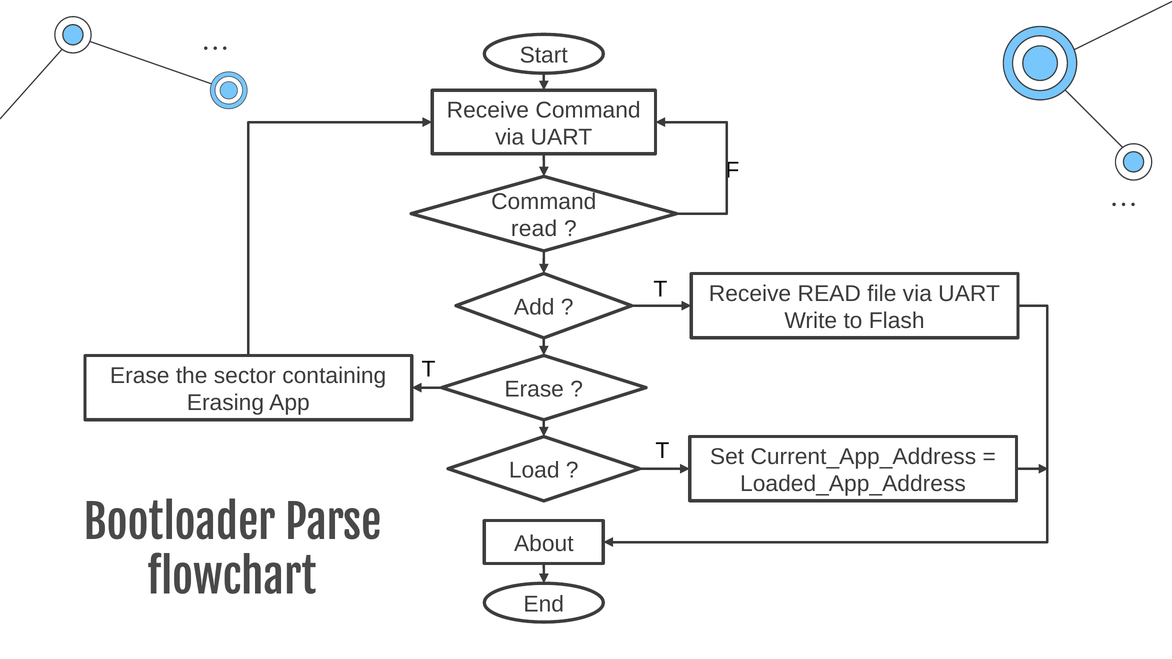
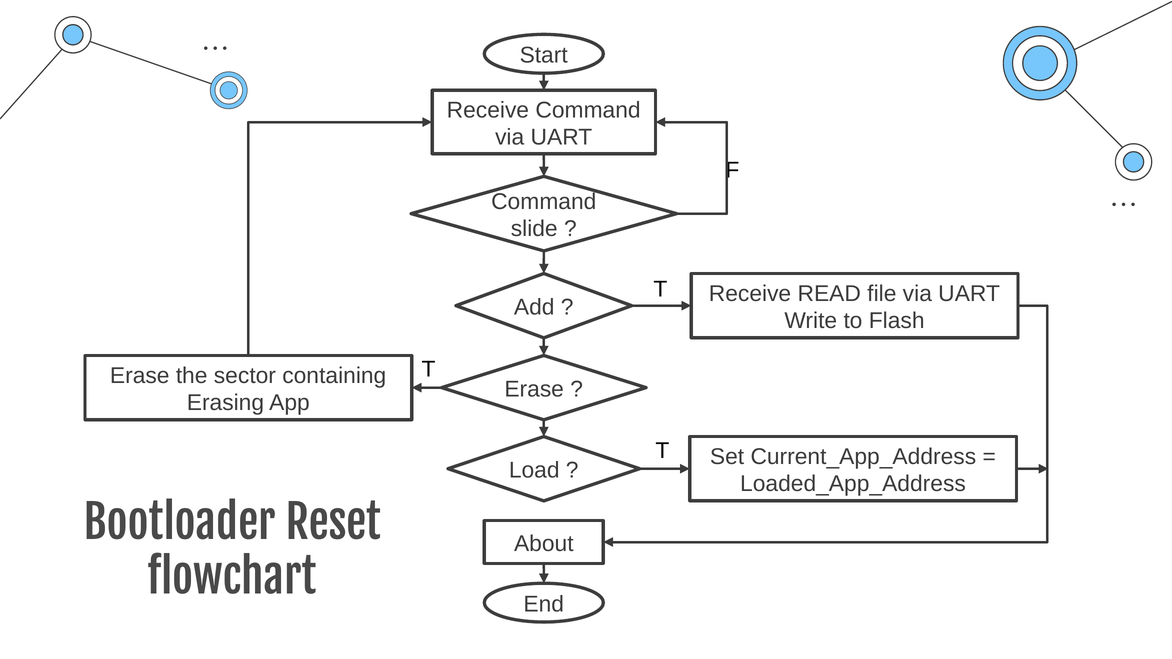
read: read -> slide (534, 229)
Parse: Parse -> Reset (333, 524)
